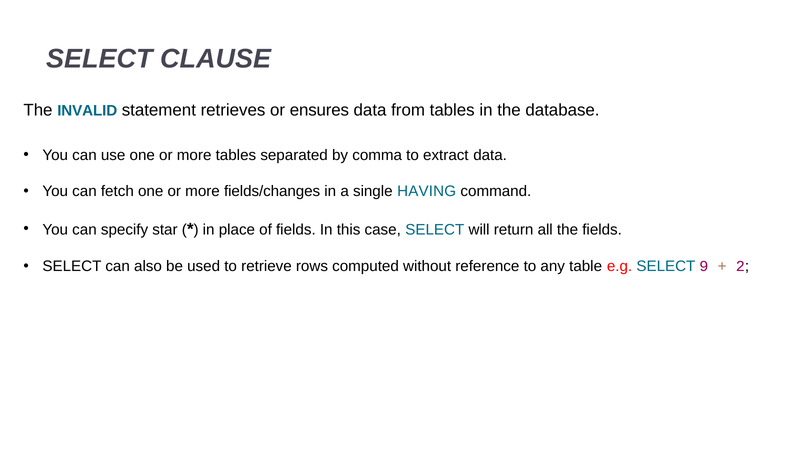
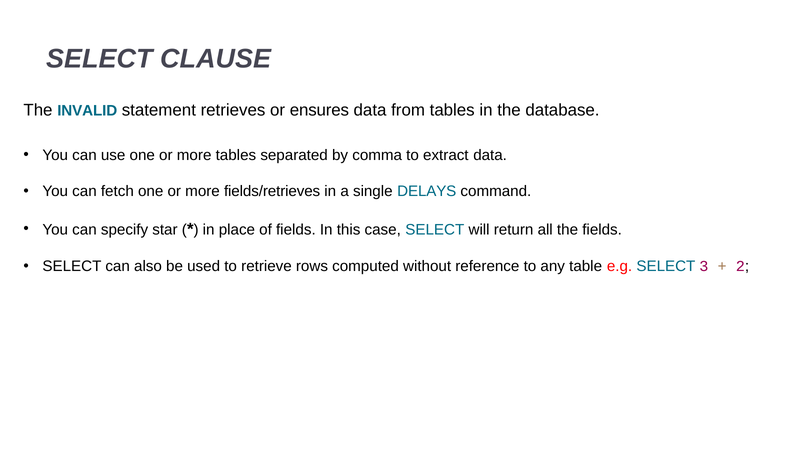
fields/changes: fields/changes -> fields/retrieves (272, 191)
HAVING: HAVING -> DELAYS (427, 191)
9: 9 -> 3 (704, 266)
